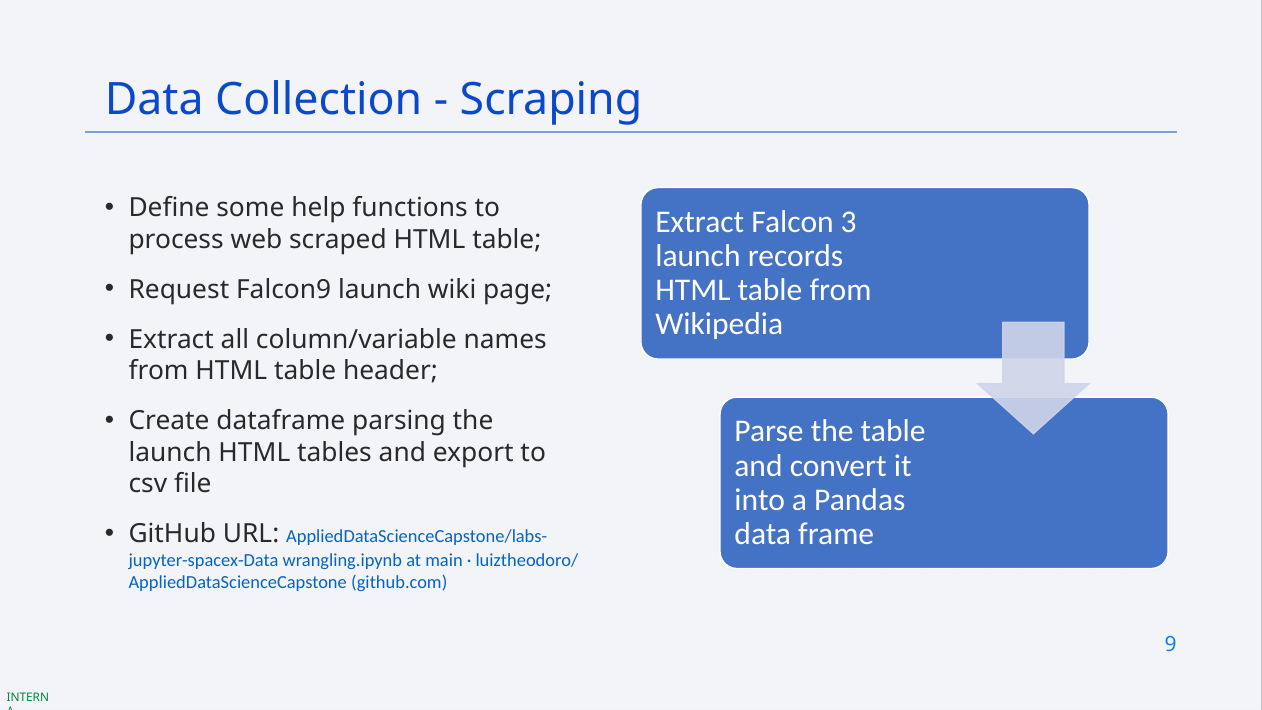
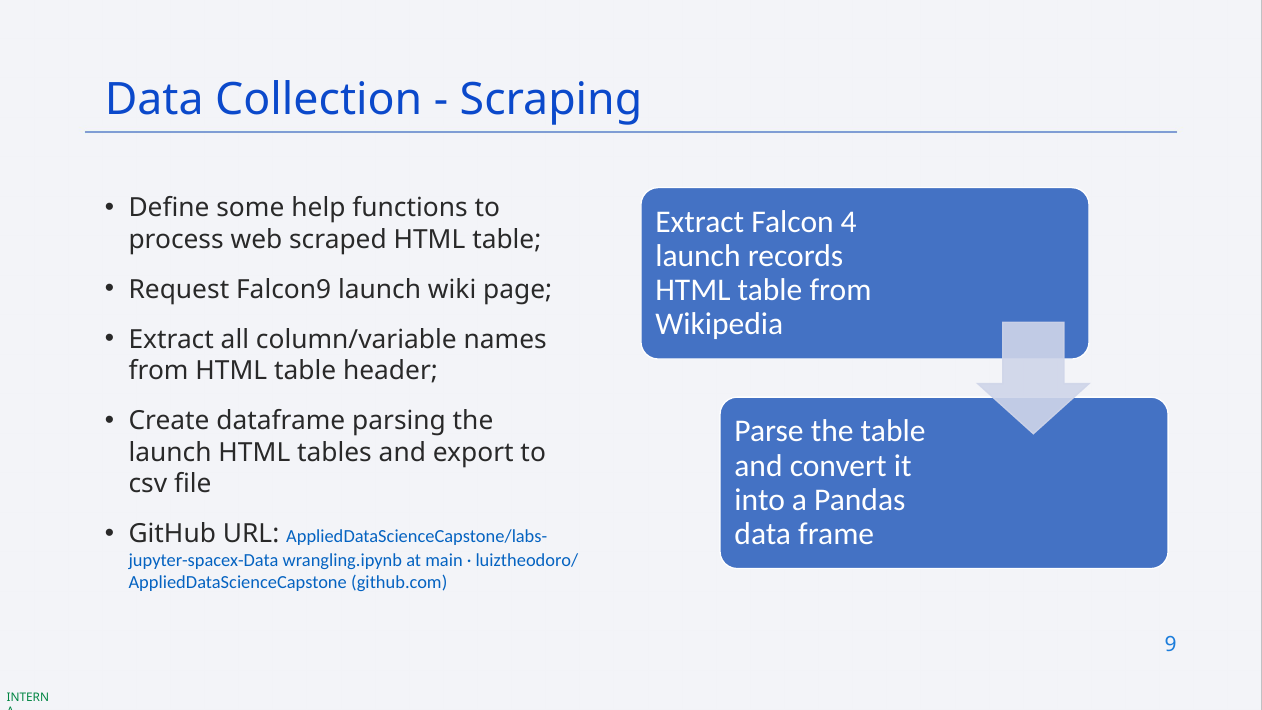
3: 3 -> 4 (849, 222)
